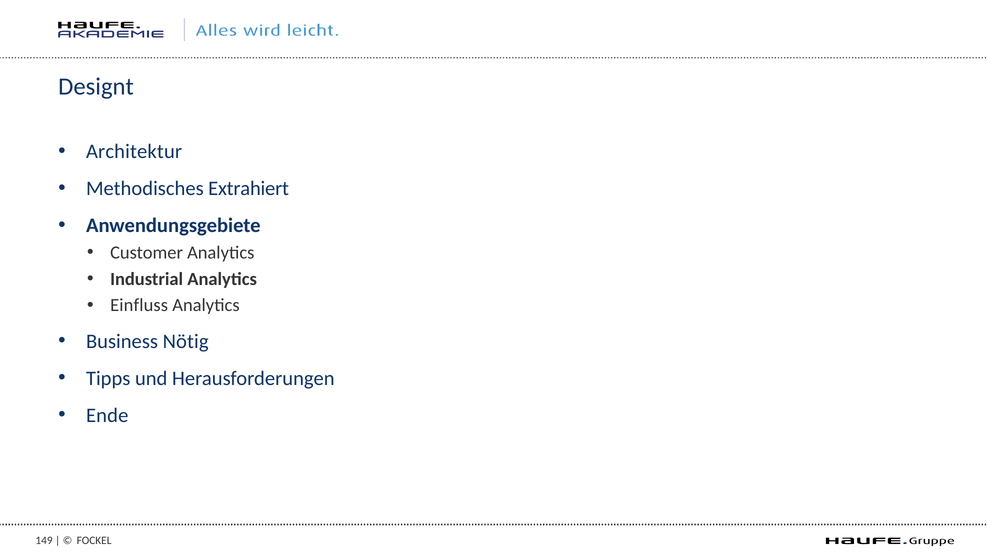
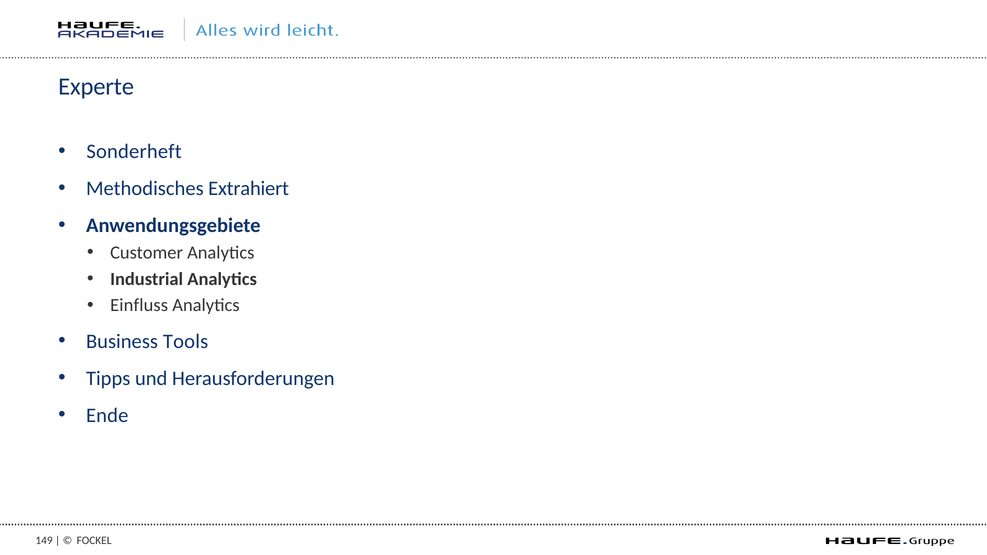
Designt: Designt -> Experte (96, 86)
Architektur: Architektur -> Sonderheft (134, 151)
Nötig: Nötig -> Tools (186, 341)
